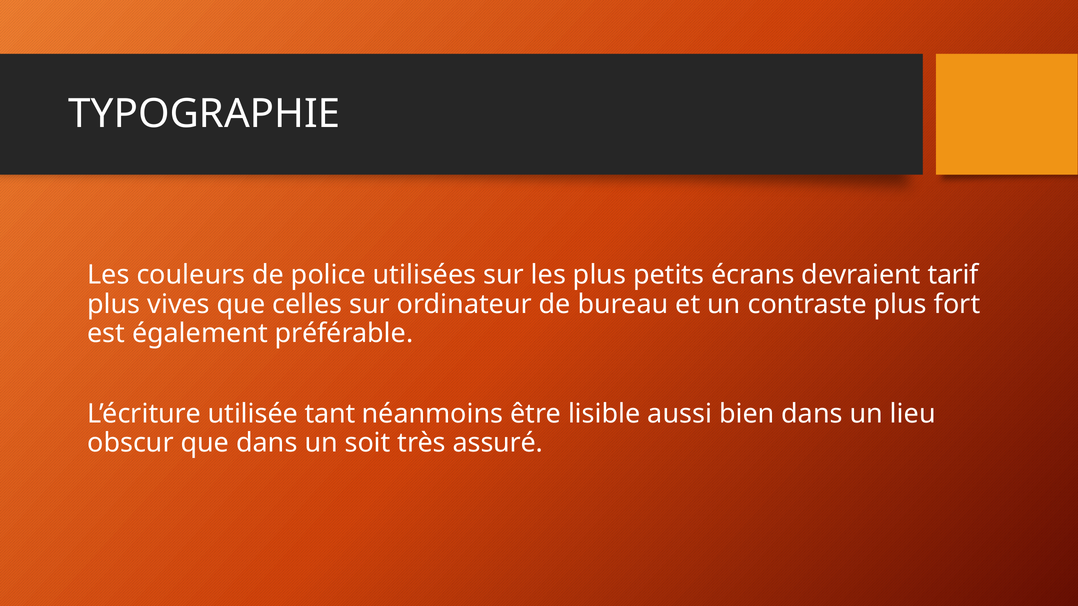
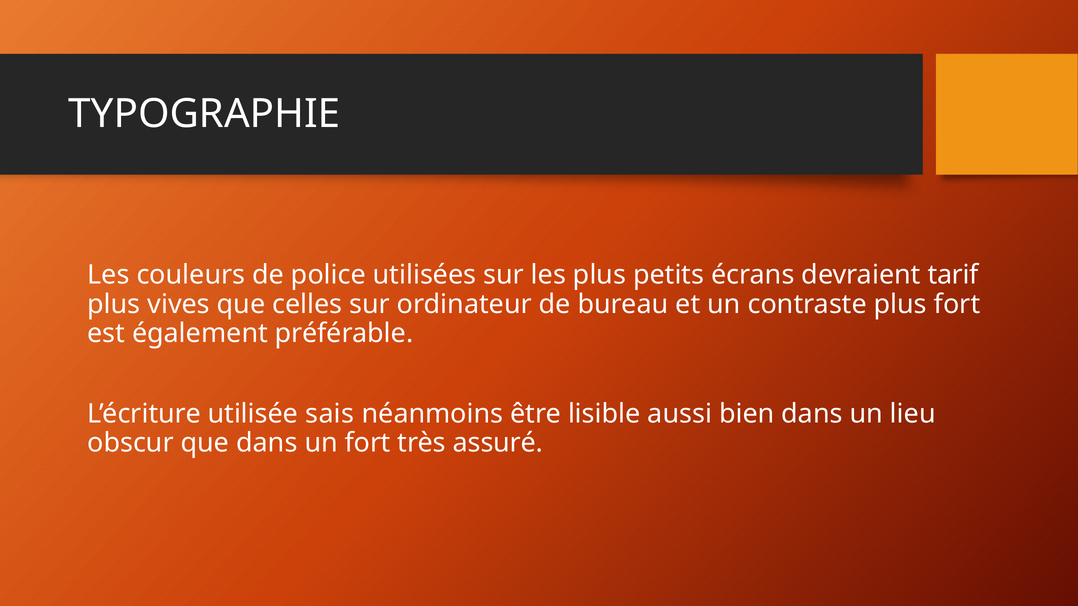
tant: tant -> sais (330, 414)
un soit: soit -> fort (368, 443)
